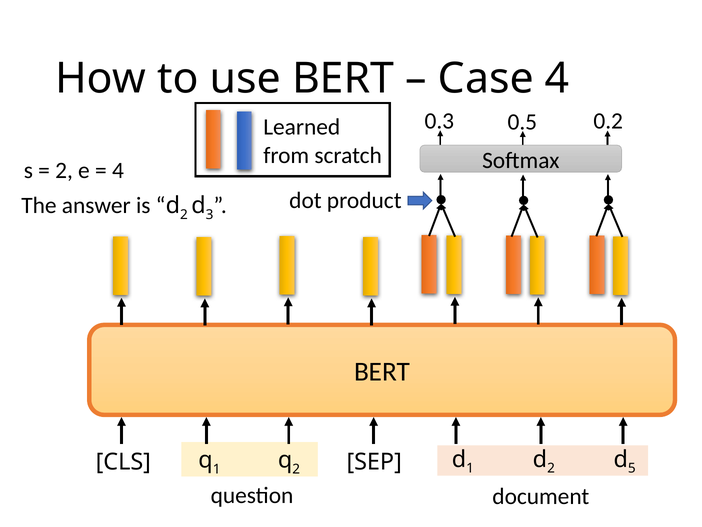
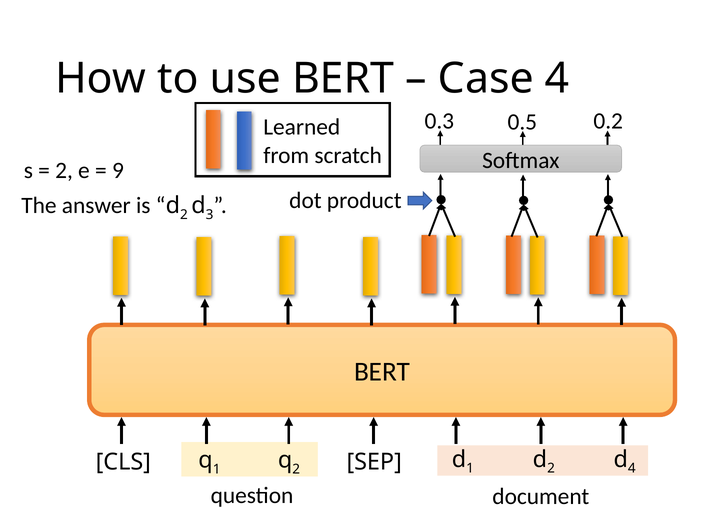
4: 4 -> 9 (118, 170)
5: 5 -> 4 (632, 468)
